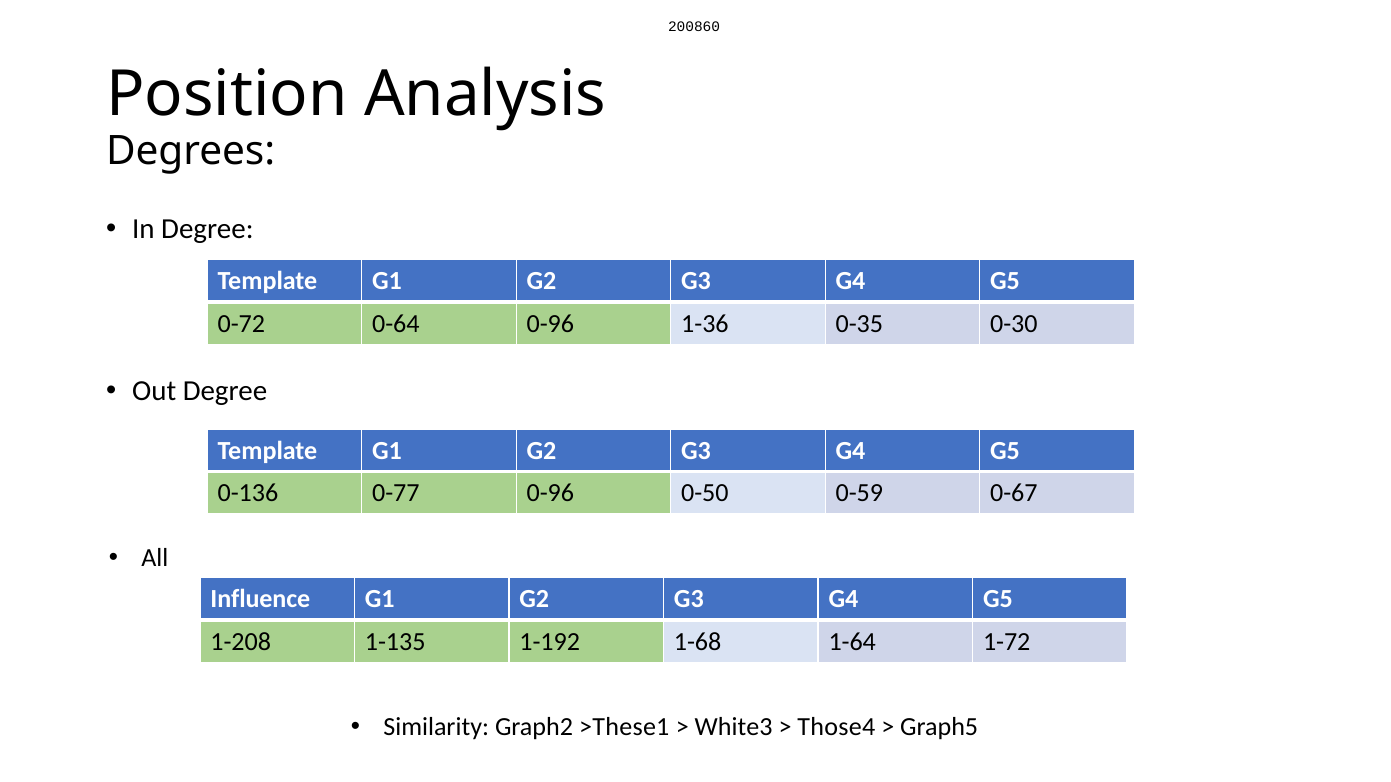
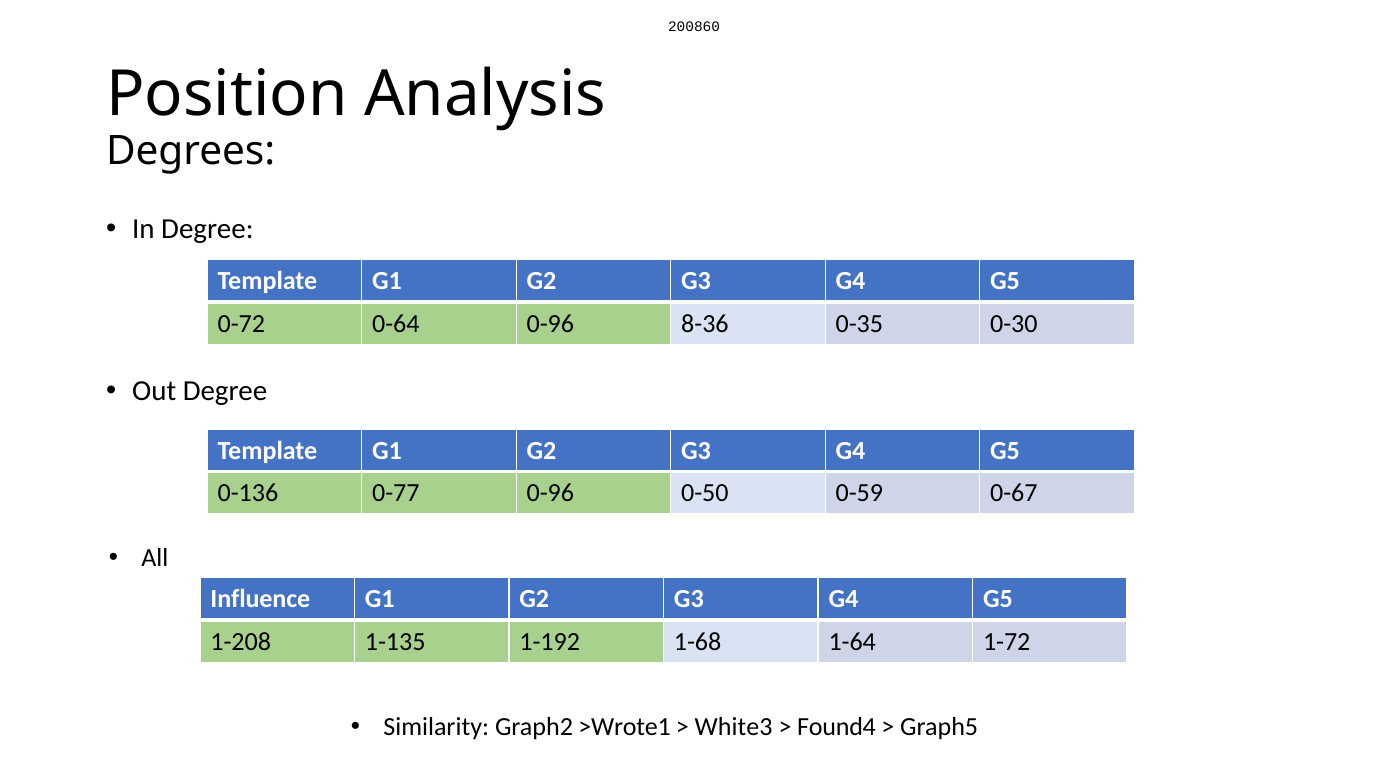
1-36: 1-36 -> 8-36 (705, 324)
>These1: >These1 -> >Wrote1 (625, 728)
Those4: Those4 -> Found4 (837, 728)
